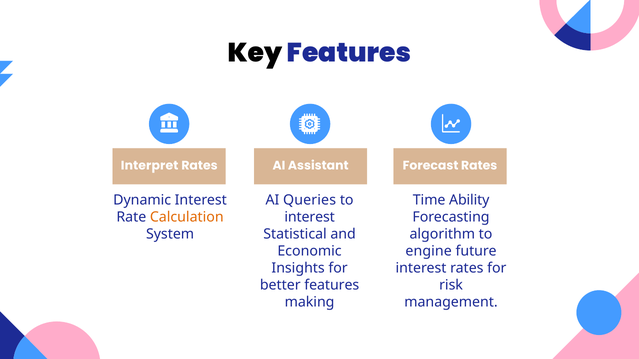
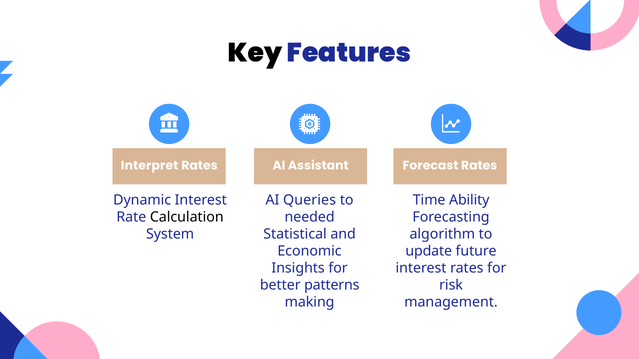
interest: interest -> needed (310, 217)
Calculation colour: orange -> black (187, 218)
engine: engine -> update (429, 251)
better features: features -> patterns (332, 286)
